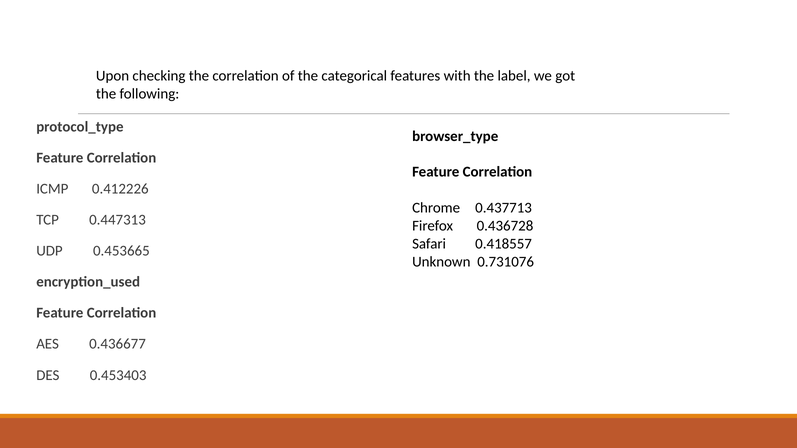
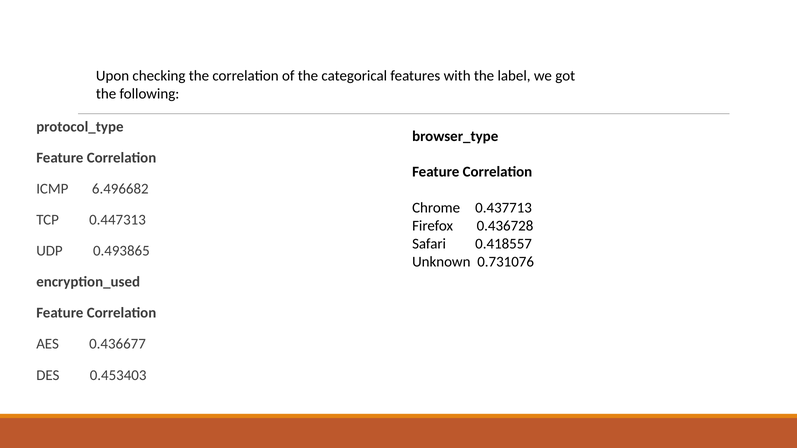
0.412226: 0.412226 -> 6.496682 (120, 189)
0.453665: 0.453665 -> 0.493865 (121, 251)
